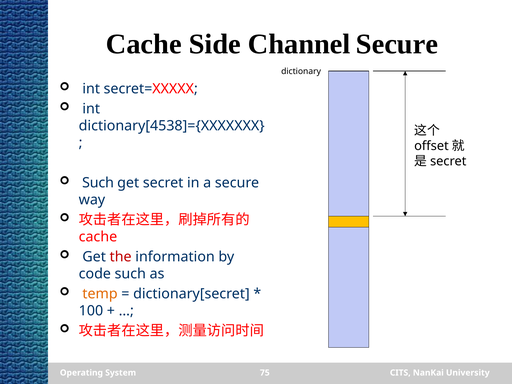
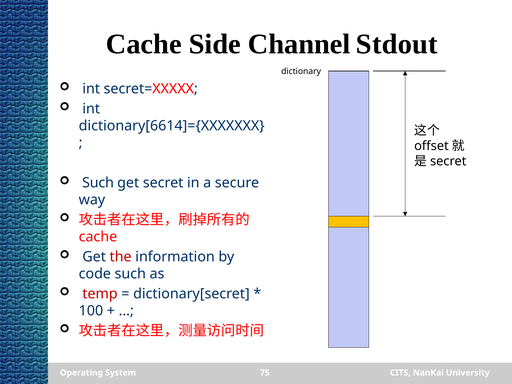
Channel Secure: Secure -> Stdout (397, 44)
dictionary[4538]={XXXXXXX: dictionary[4538]={XXXXXXX -> dictionary[6614]={XXXXXXX (172, 126)
temp colour: orange -> red (100, 294)
